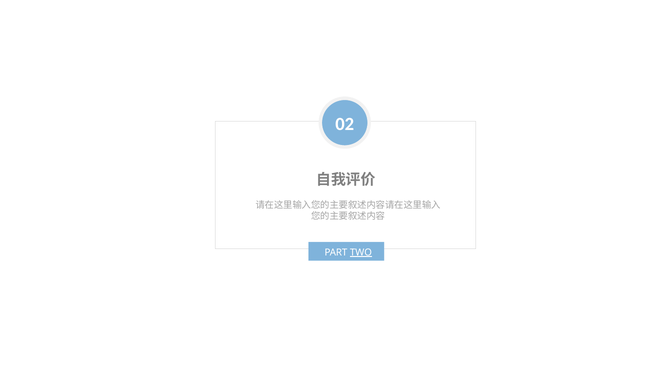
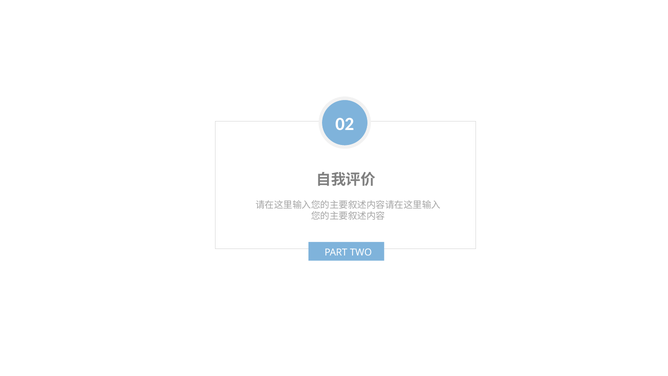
TWO underline: present -> none (361, 252)
